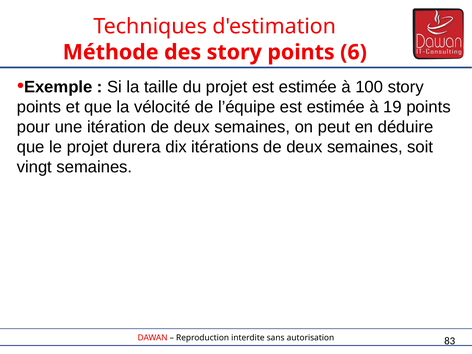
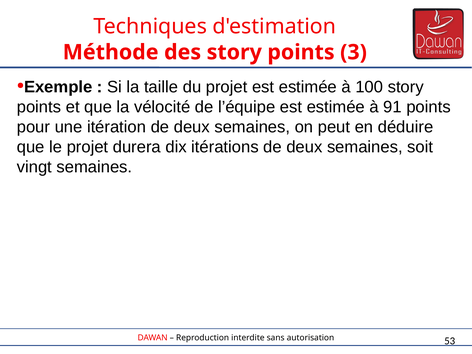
6: 6 -> 3 (354, 52)
19: 19 -> 91 (393, 107)
83: 83 -> 53 (450, 341)
